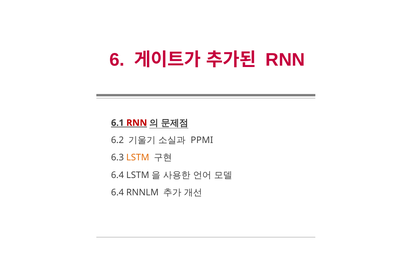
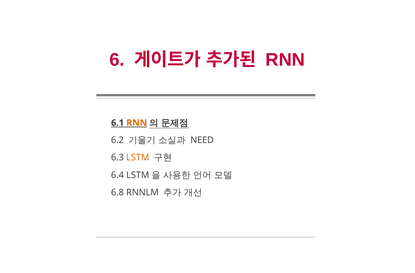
RNN colour: red -> orange (137, 123)
PPMI: PPMI -> NEED (202, 140)
6.4: 6.4 -> 6.8 (117, 192)
